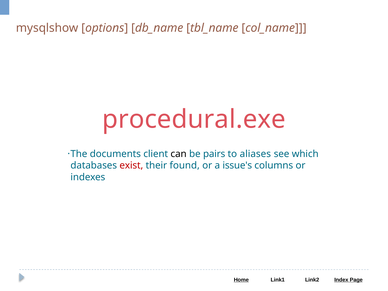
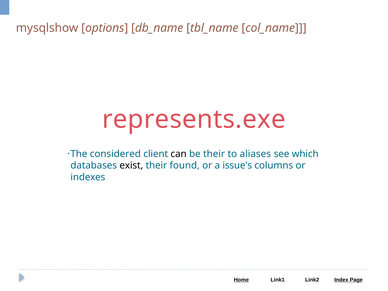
procedural.exe: procedural.exe -> represents.exe (194, 119)
documents: documents -> considered (115, 154)
be pairs: pairs -> their (214, 154)
exist colour: red -> black (131, 166)
